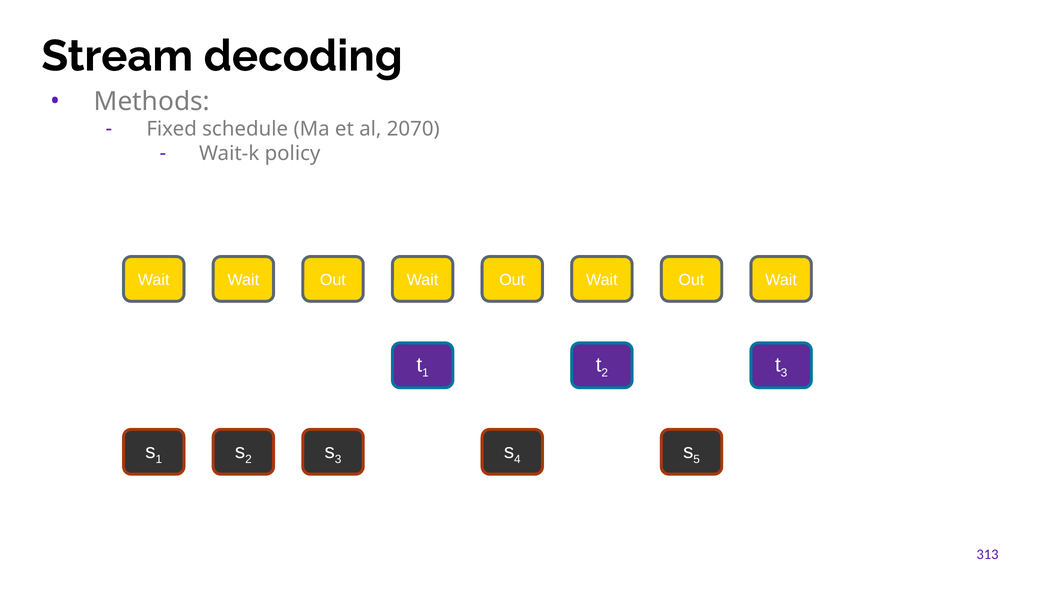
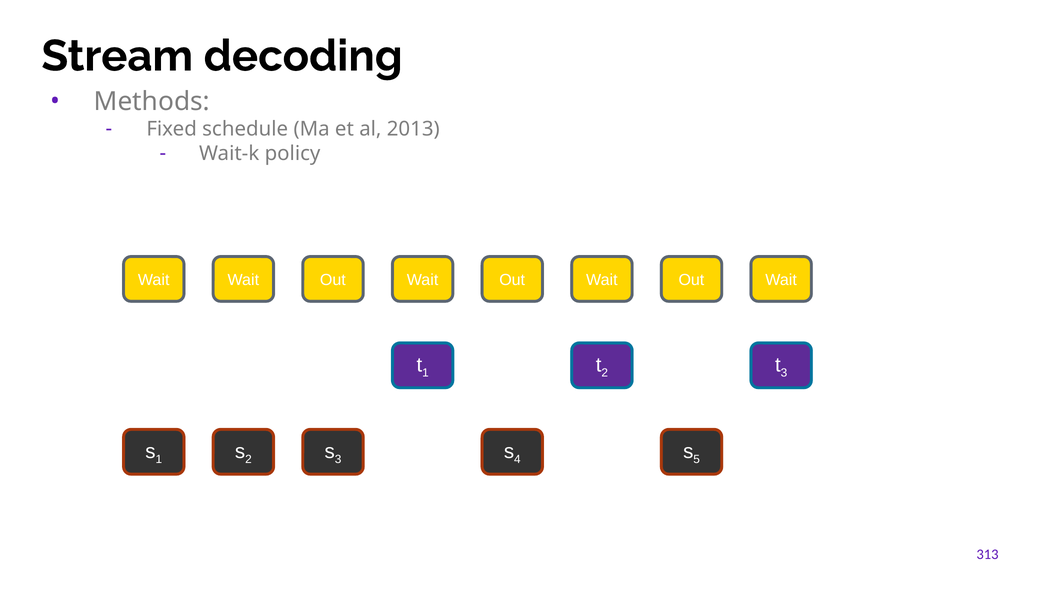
2070: 2070 -> 2013 (413, 129)
